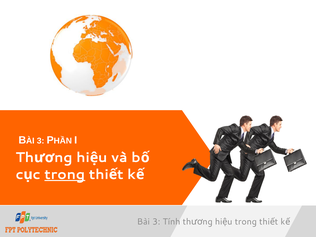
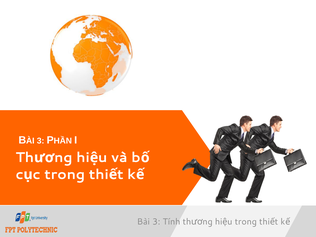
trong underline: present -> none (65, 174)
